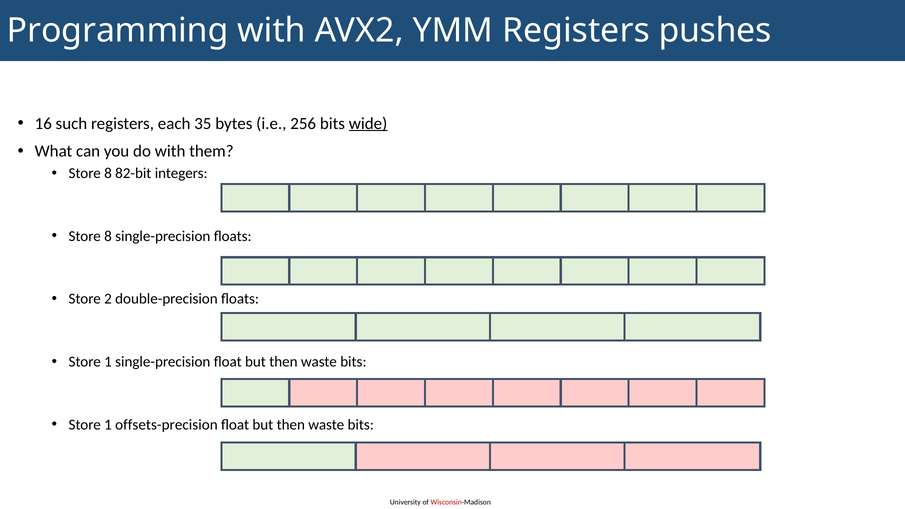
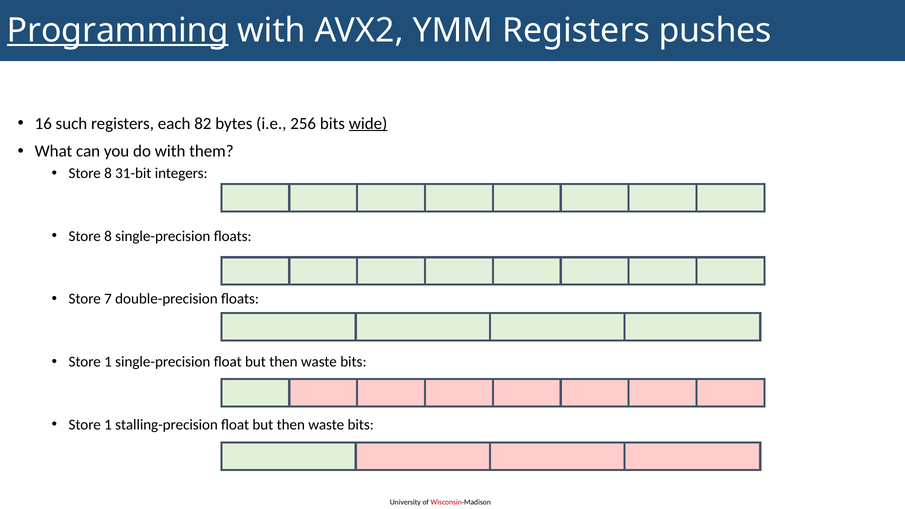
Programming underline: none -> present (118, 30)
35: 35 -> 82 (203, 123)
82-bit: 82-bit -> 31-bit (133, 173)
2: 2 -> 7 (108, 299)
offsets-precision: offsets-precision -> stalling-precision (166, 425)
